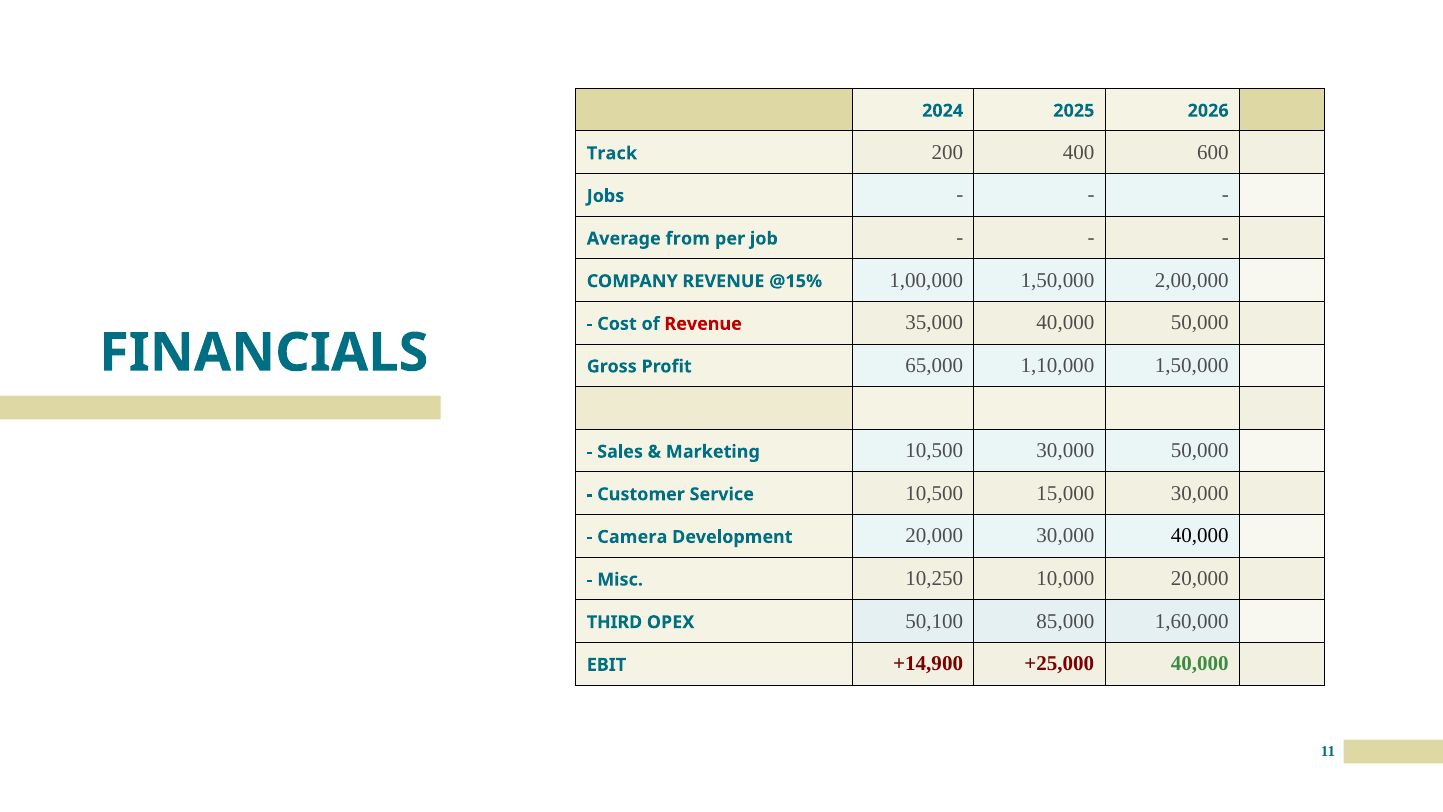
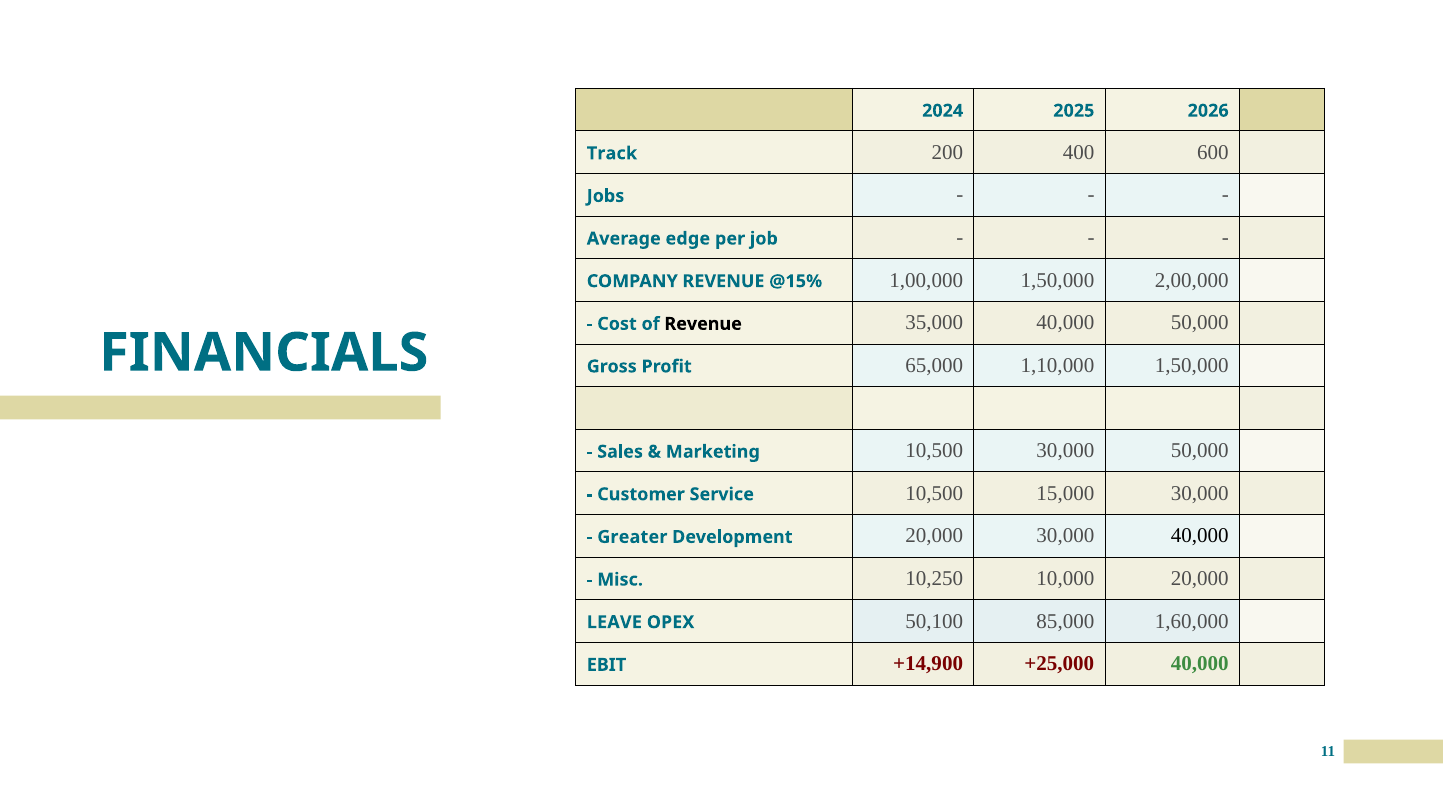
from: from -> edge (688, 238)
Revenue colour: red -> black (703, 324)
Camera: Camera -> Greater (632, 537)
THIRD: THIRD -> LEAVE (614, 622)
